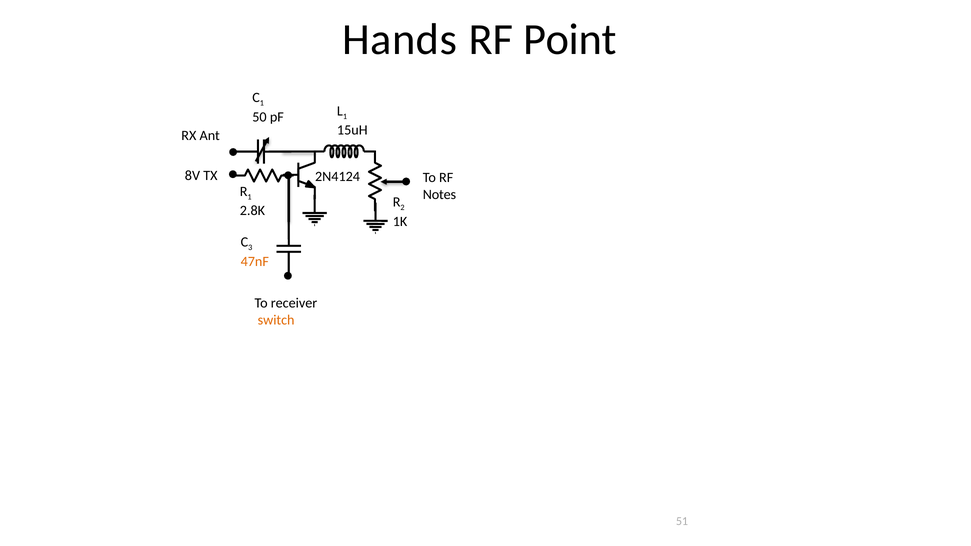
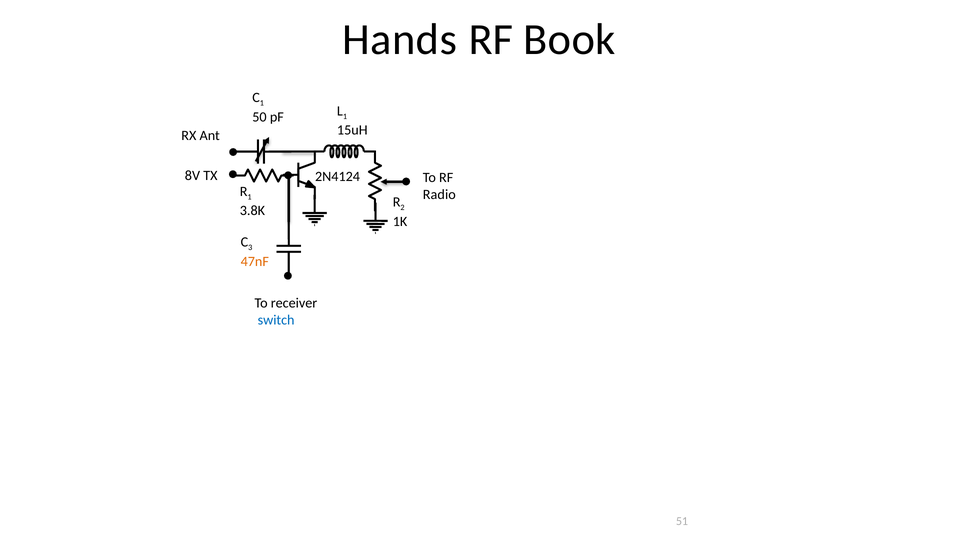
Point: Point -> Book (569, 40)
Notes: Notes -> Radio (439, 194)
2.8K: 2.8K -> 3.8K (252, 211)
switch colour: orange -> blue (276, 320)
